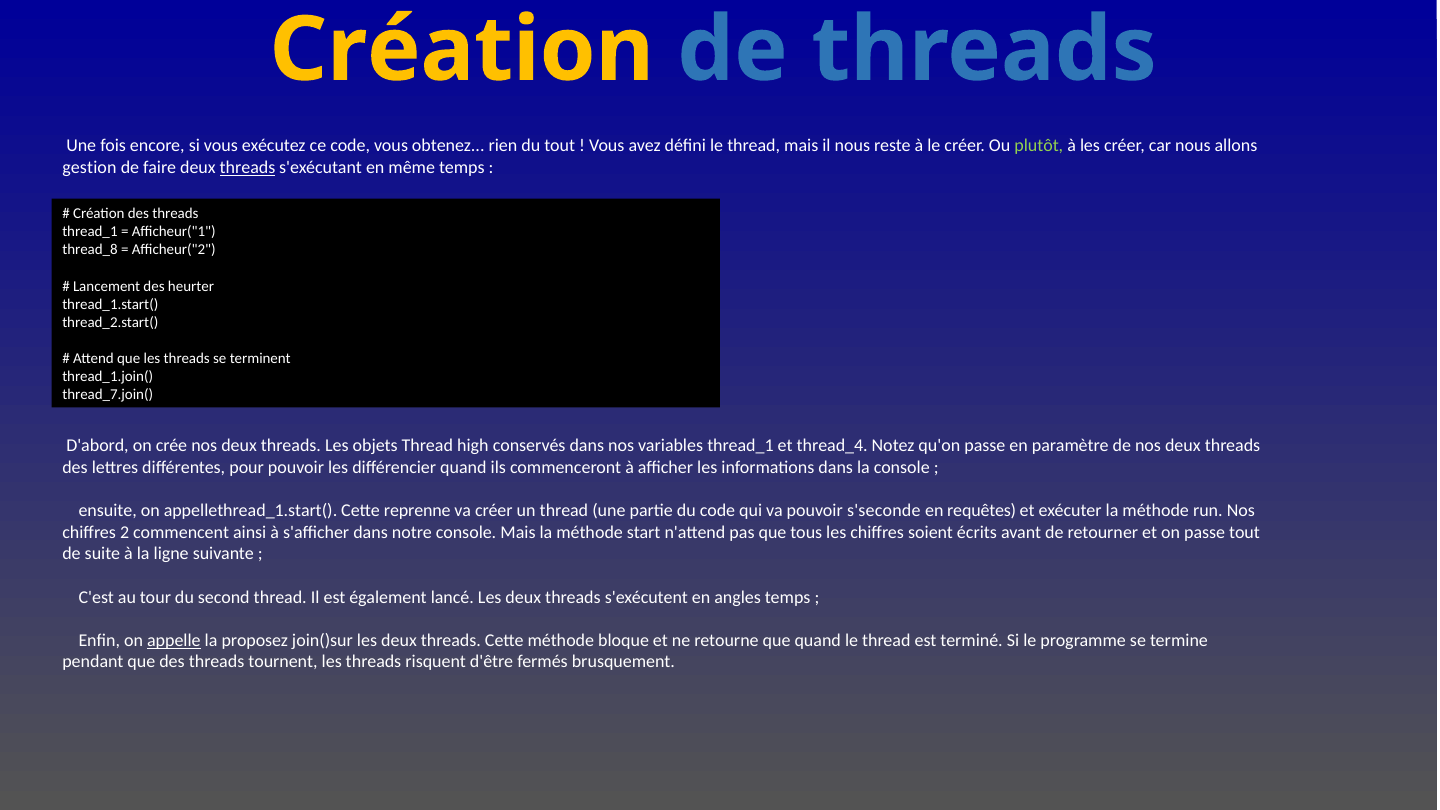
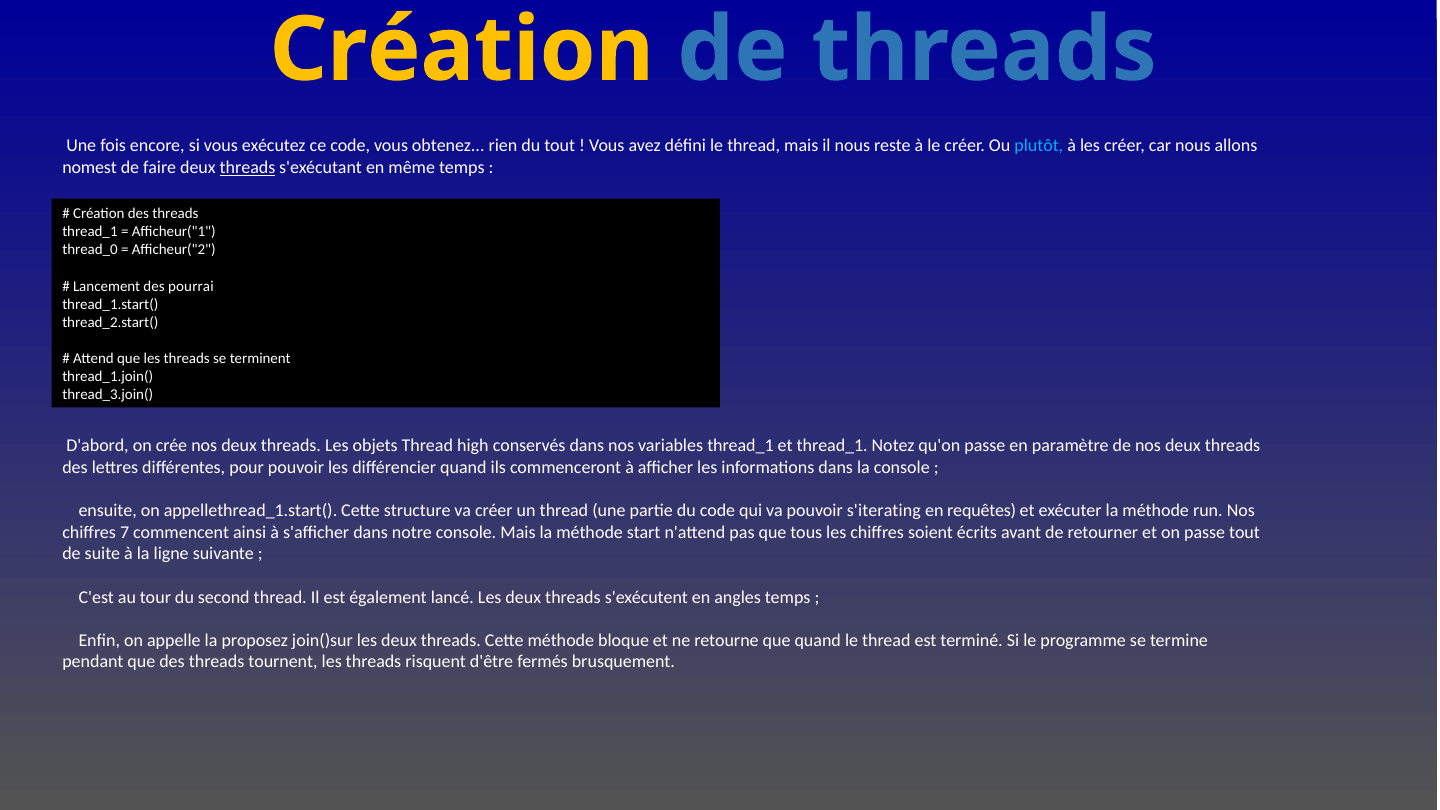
plutôt colour: light green -> light blue (1039, 146)
gestion: gestion -> nomest (90, 168)
thread_8: thread_8 -> thread_0 (90, 250)
heurter: heurter -> pourrai (191, 286)
thread_7.join(: thread_7.join( -> thread_3.join( (108, 394)
et thread_4: thread_4 -> thread_1 (832, 446)
reprenne: reprenne -> structure (417, 511)
s'seconde: s'seconde -> s'iterating (884, 511)
2: 2 -> 7 (125, 532)
appelle underline: present -> none (174, 640)
